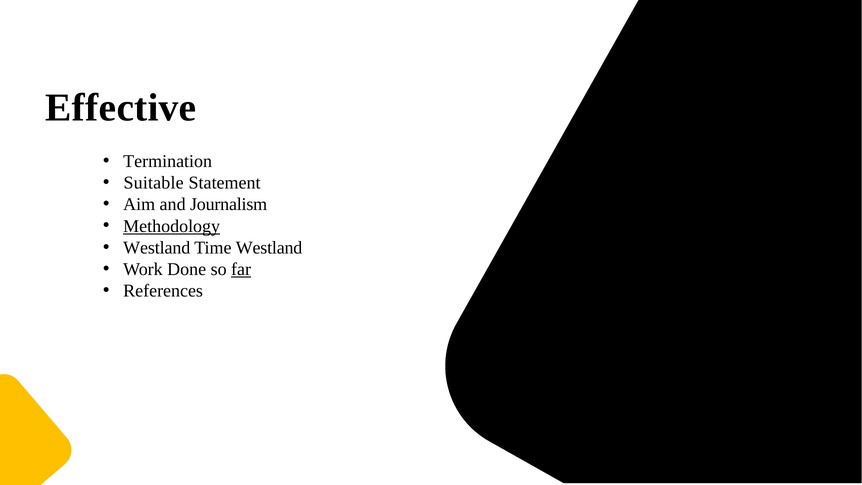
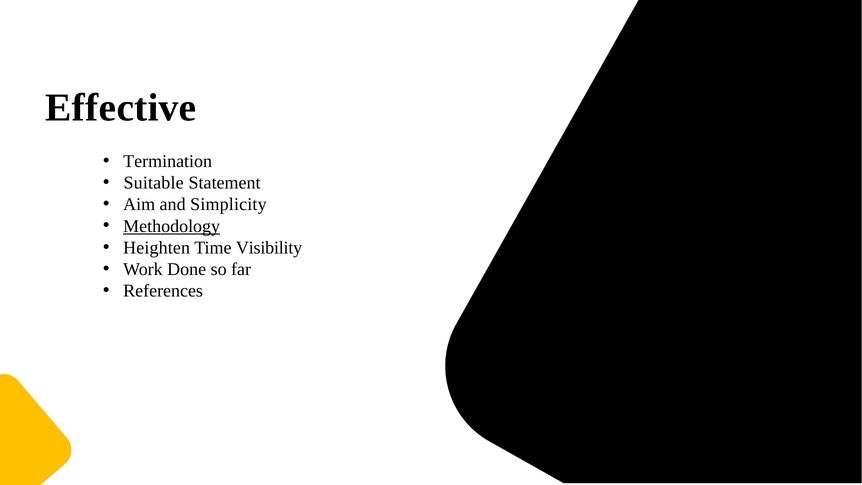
Journalism: Journalism -> Simplicity (228, 204)
Westland: Westland -> Heighten (157, 248)
Time Westland: Westland -> Visibility (269, 248)
far underline: present -> none (241, 269)
